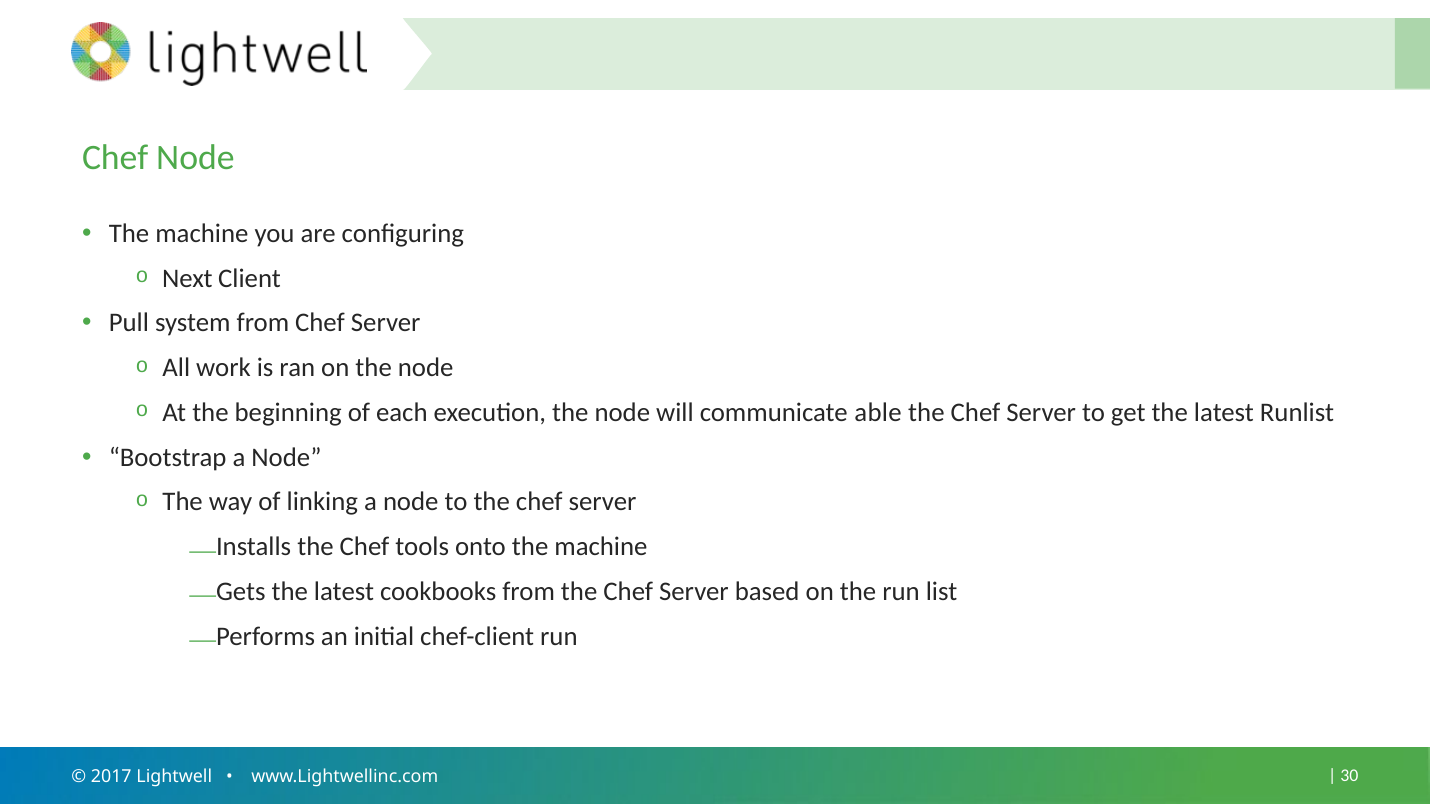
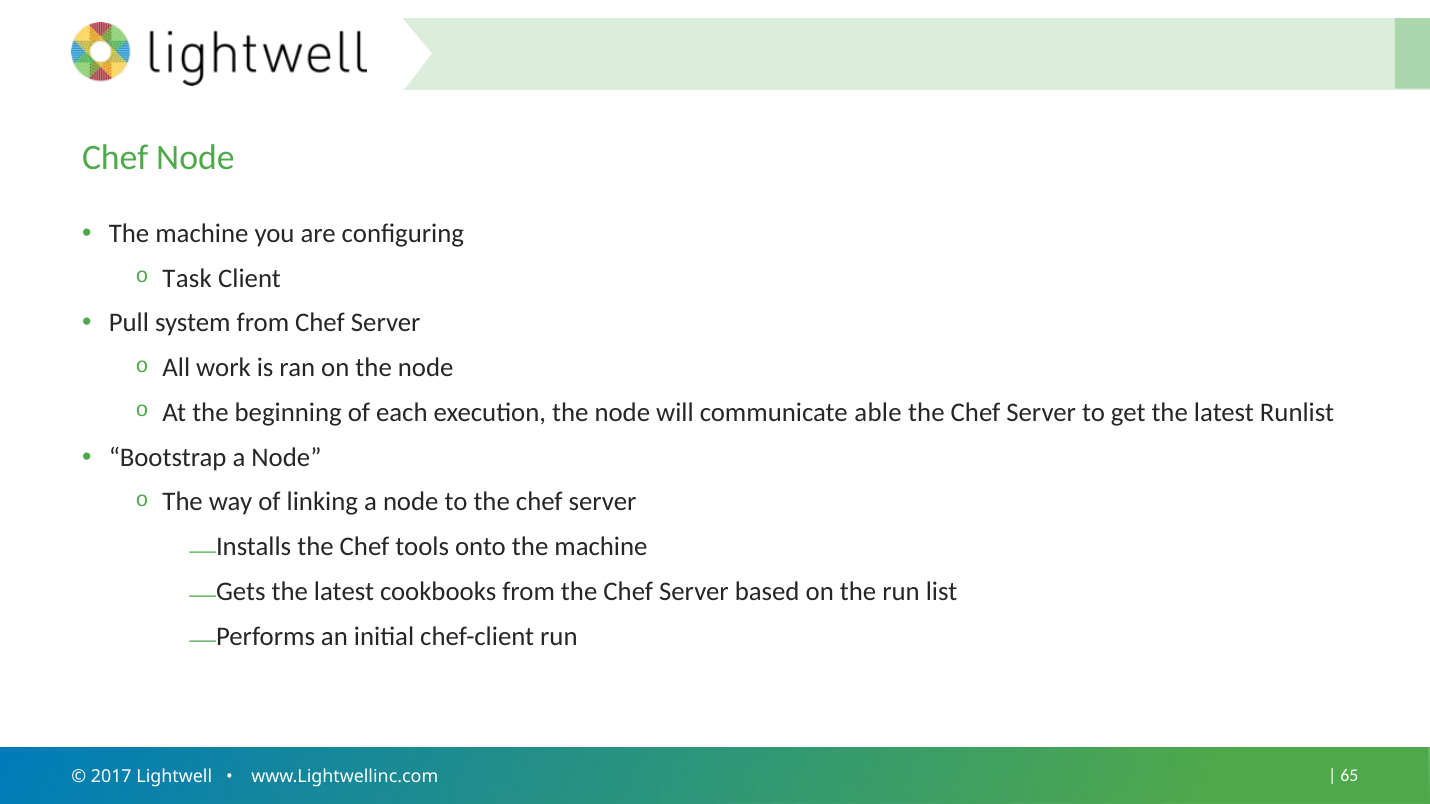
Next: Next -> Task (187, 278)
30: 30 -> 65 (1349, 776)
